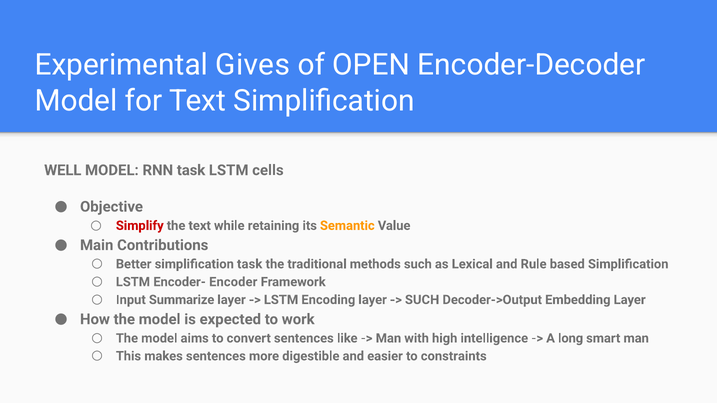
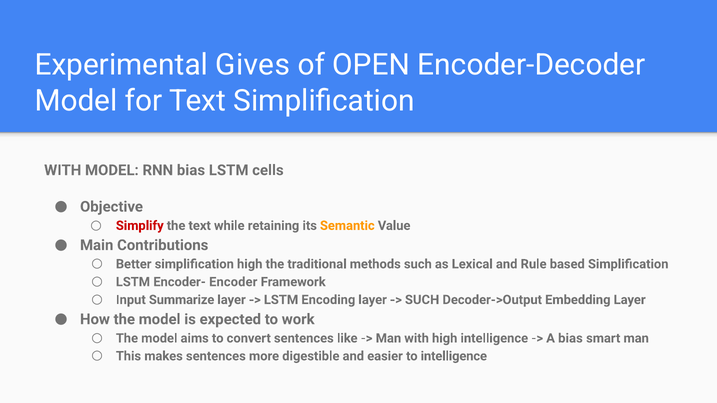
WELL: WELL -> WITH (63, 170)
RNN task: task -> bias (191, 170)
simplification task: task -> high (250, 264)
A long: long -> bias (570, 338)
to constraints: constraints -> intelligence (454, 356)
